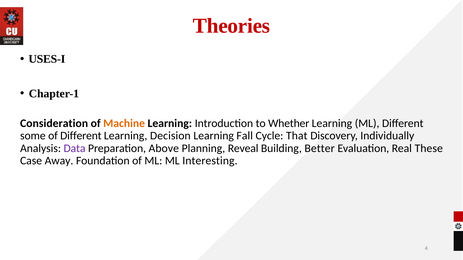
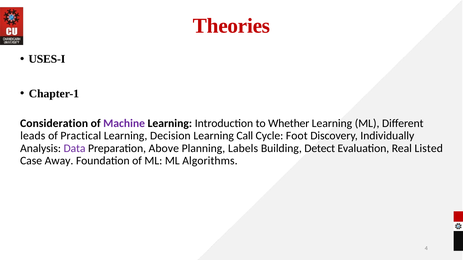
Machine colour: orange -> purple (124, 124)
some: some -> leads (33, 136)
of Different: Different -> Practical (81, 136)
Fall: Fall -> Call (245, 136)
That: That -> Foot (297, 136)
Reveal: Reveal -> Labels (243, 149)
Better: Better -> Detect (320, 149)
These: These -> Listed (429, 149)
Interesting: Interesting -> Algorithms (210, 161)
